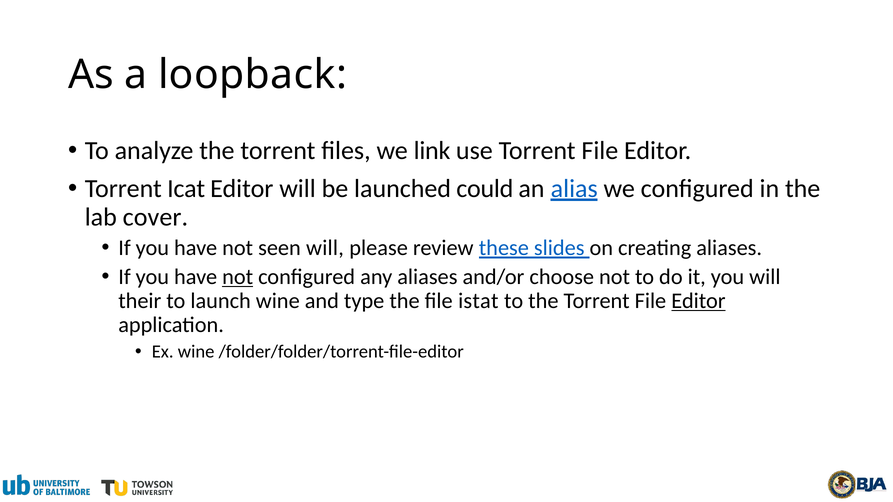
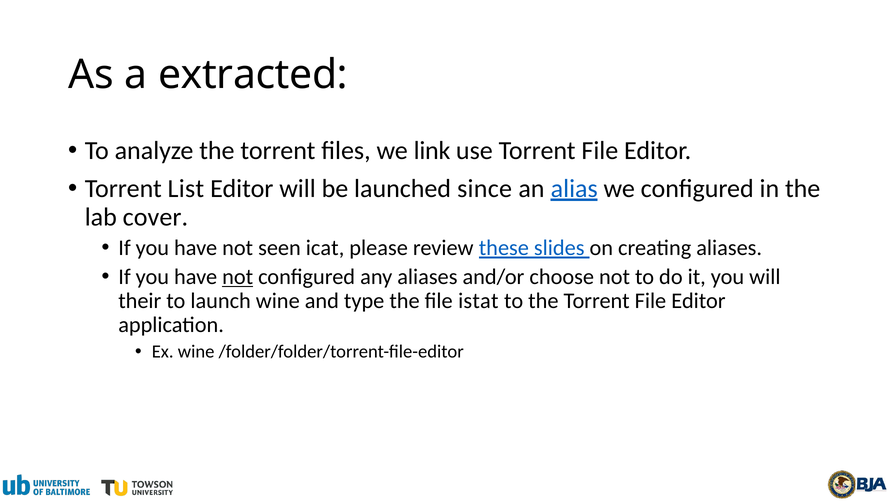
loopback: loopback -> extracted (253, 75)
Icat: Icat -> List (186, 189)
could: could -> since (485, 189)
seen will: will -> icat (325, 248)
Editor underline: present -> none (698, 301)
